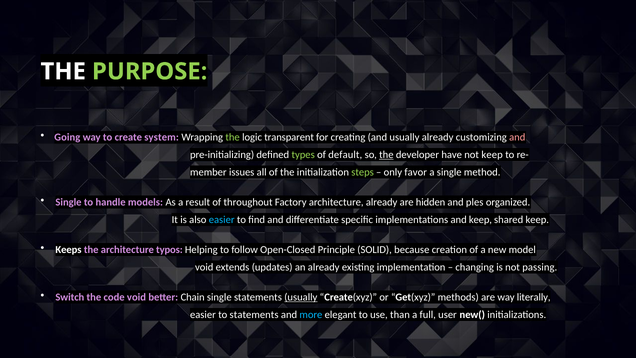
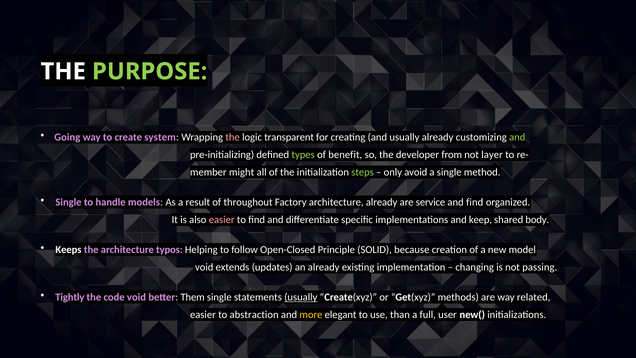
the colour: light green -> pink (233, 137)
and colour: pink -> light green (517, 137)
default: default -> benefit (345, 155)
the underline: present -> none (386, 155)
have: have -> from (452, 155)
not keep: keep -> layer (492, 155)
issues: issues -> might (242, 172)
favor: favor -> avoid (416, 172)
hidden: hidden -> service (431, 202)
and ples: ples -> find (475, 202)
easier colour: light blue -> pink (222, 220)
shared keep: keep -> body (537, 220)
Switch: Switch -> Tightly (70, 297)
Chain: Chain -> Them (193, 297)
literally: literally -> related (534, 297)
to statements: statements -> abstraction (254, 314)
more colour: light blue -> yellow (311, 314)
